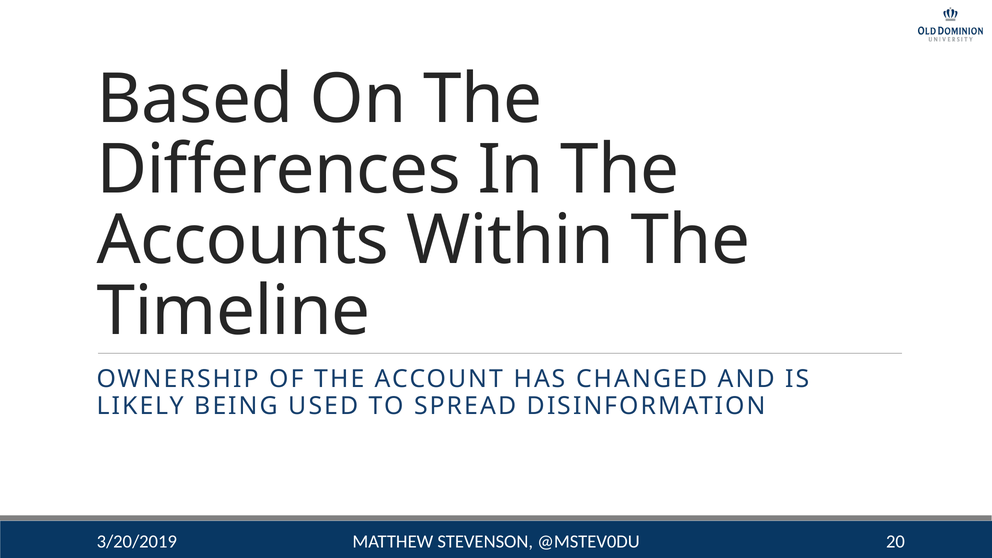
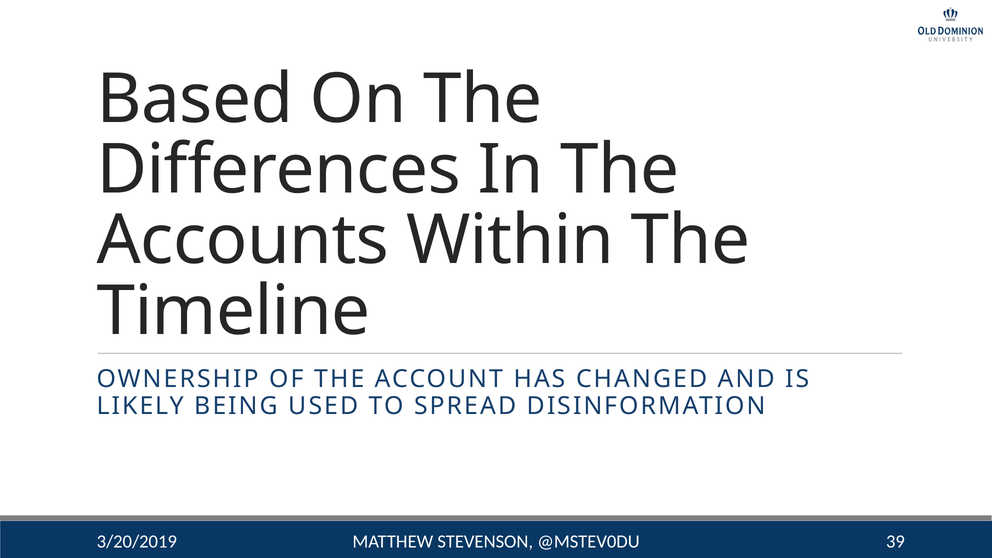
20: 20 -> 39 (895, 542)
